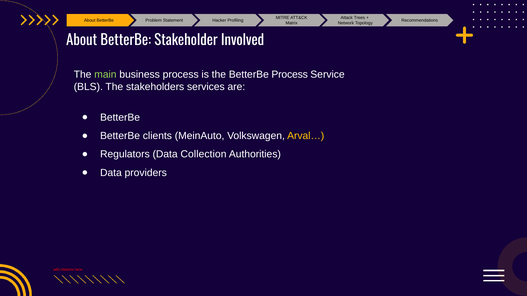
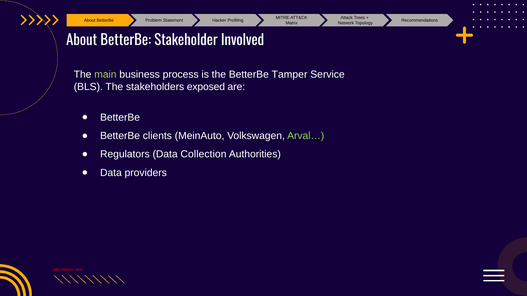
BetterBe Process: Process -> Tamper (290, 75)
services: services -> exposed (206, 87)
Arval… colour: yellow -> light green (306, 136)
